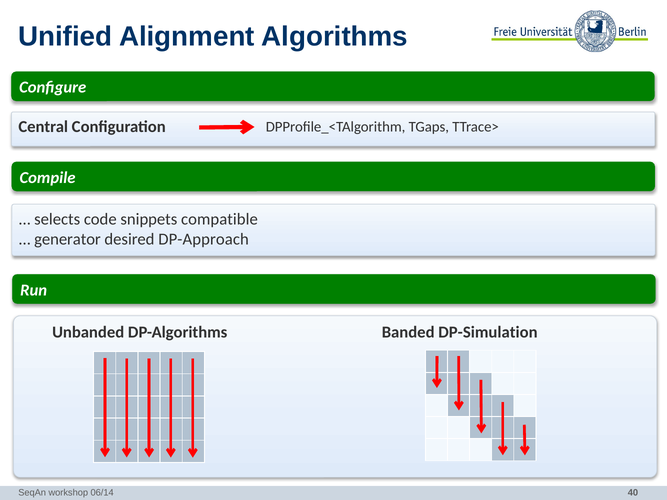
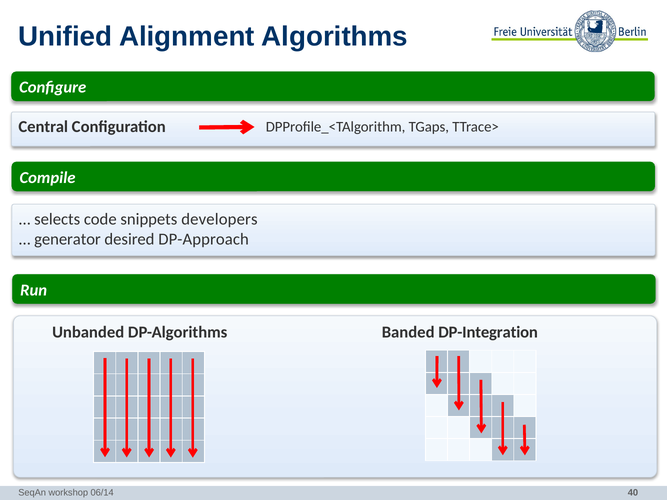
compatible: compatible -> developers (219, 219)
DP-Simulation: DP-Simulation -> DP-Integration (488, 332)
